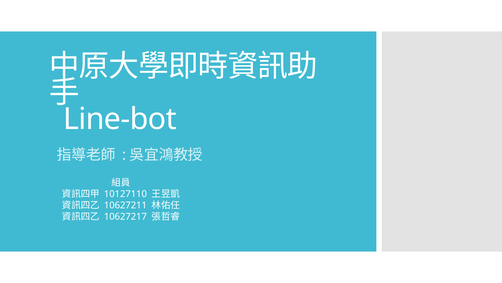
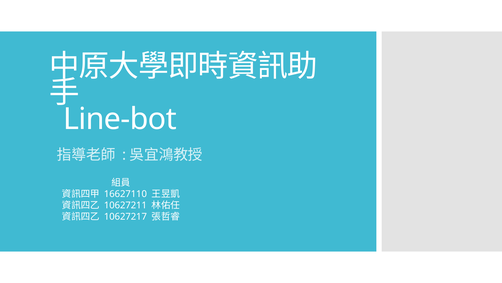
10127110: 10127110 -> 16627110 (125, 193)
